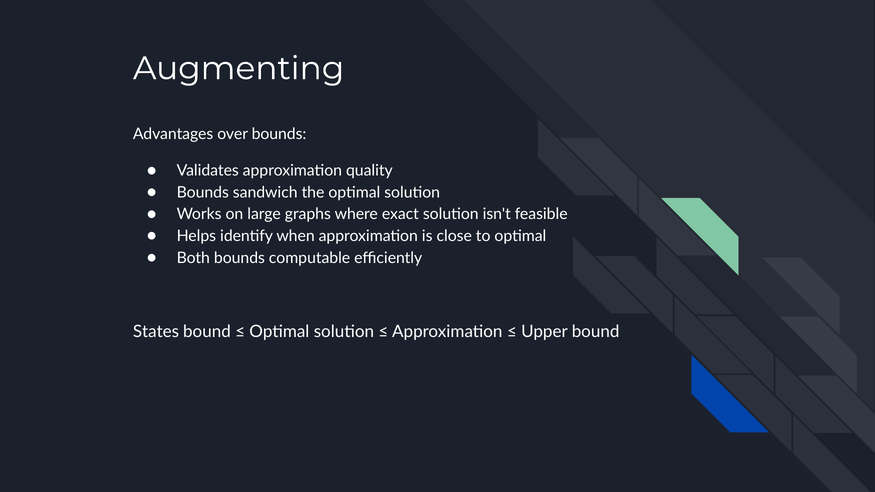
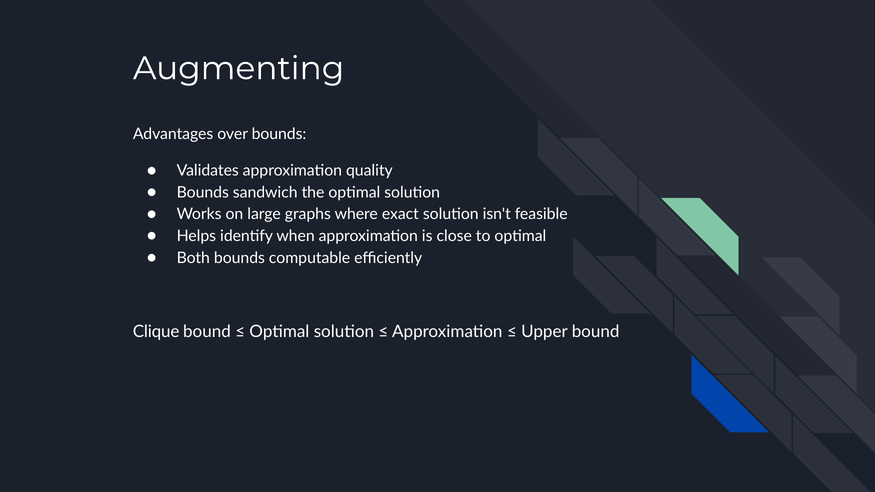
States: States -> Clique (156, 332)
